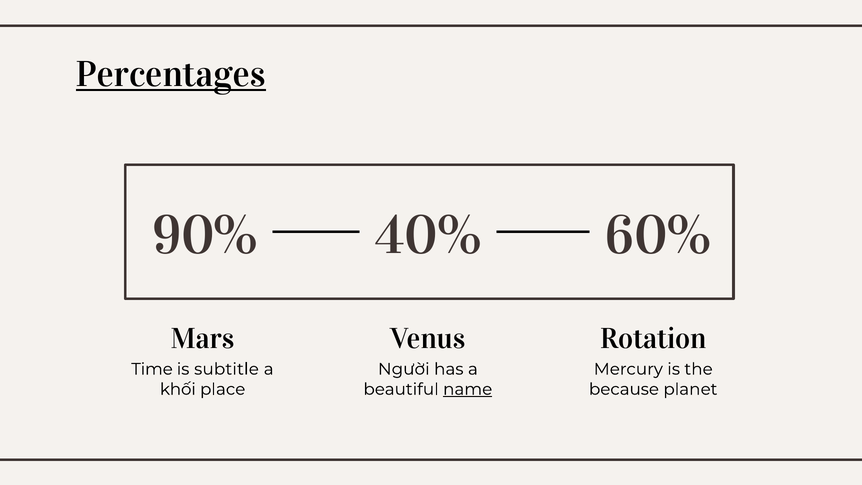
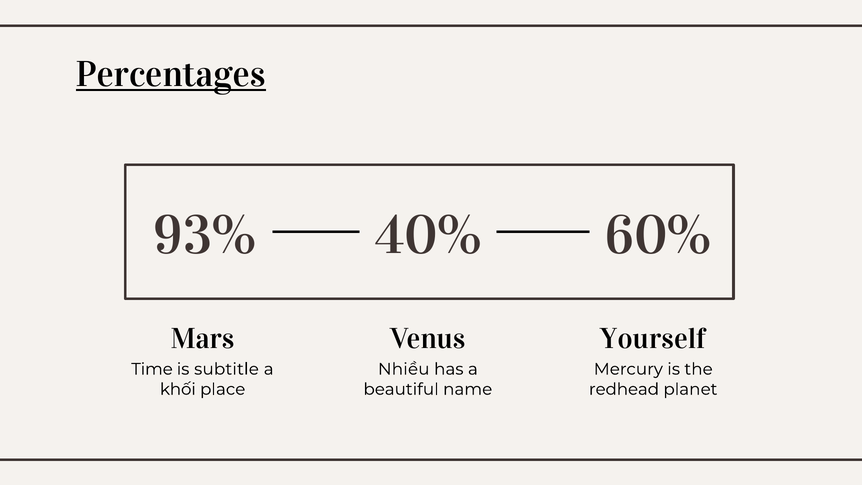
90%: 90% -> 93% (204, 235)
Rotation: Rotation -> Yourself (653, 338)
Người: Người -> Nhiều (404, 369)
name underline: present -> none (468, 389)
because: because -> redhead (624, 389)
